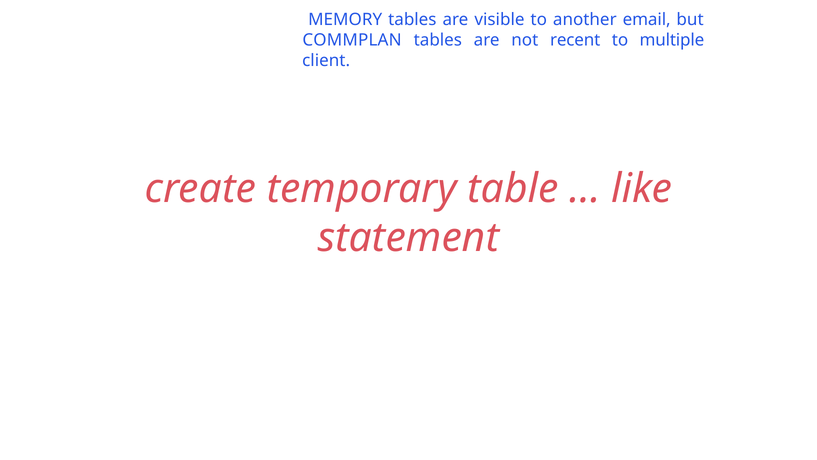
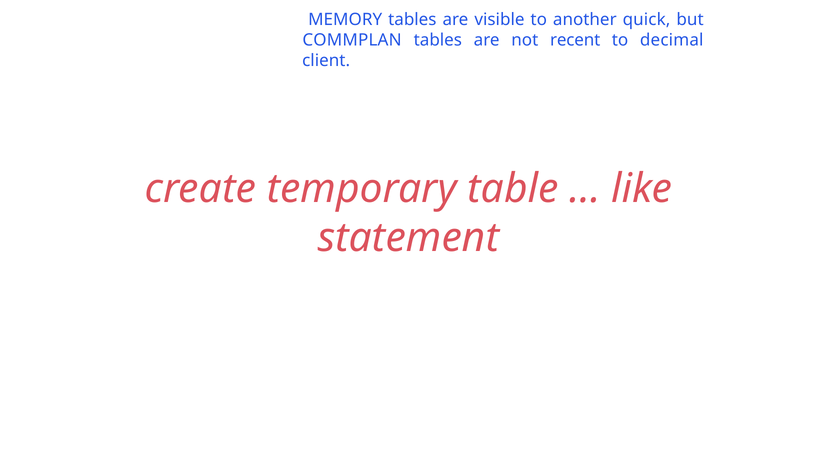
email: email -> quick (647, 20)
multiple: multiple -> decimal (672, 40)
